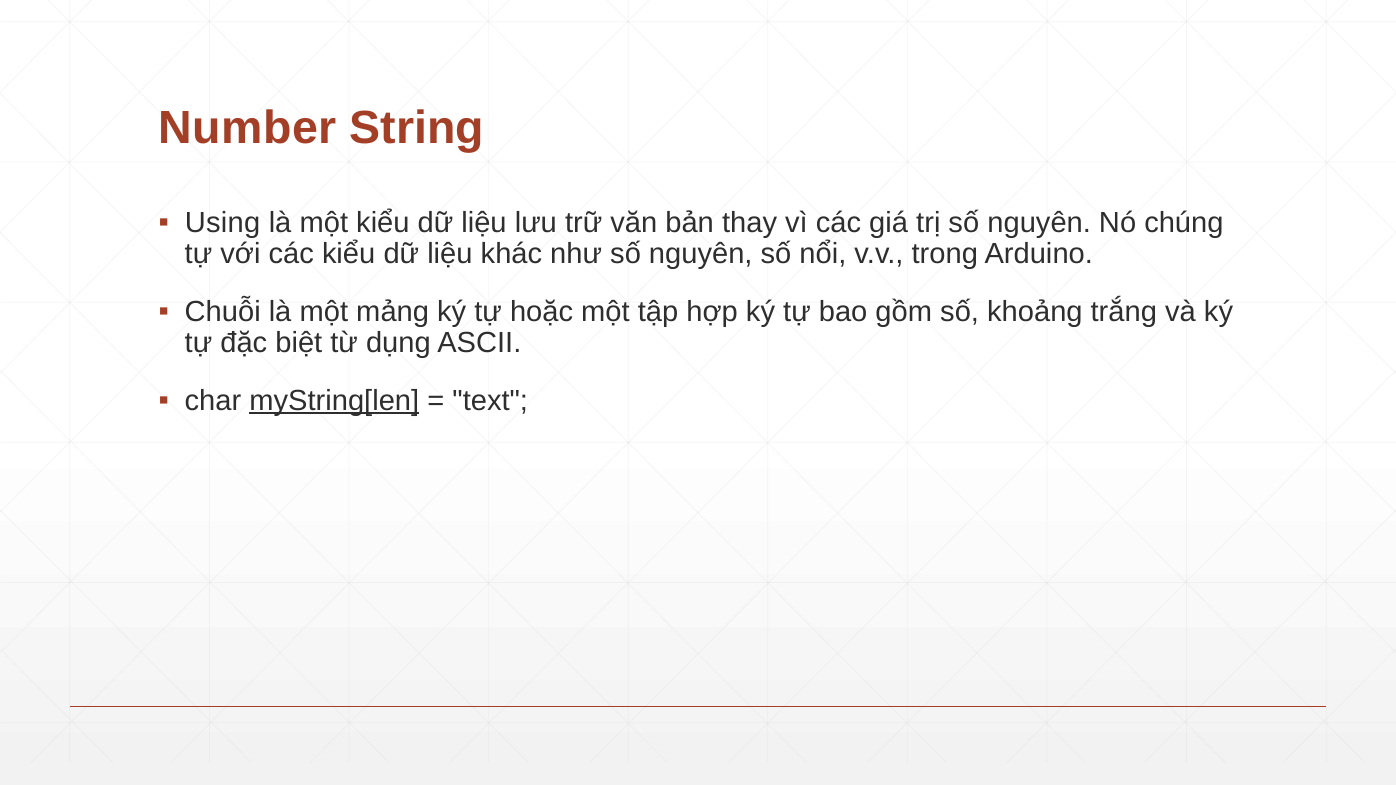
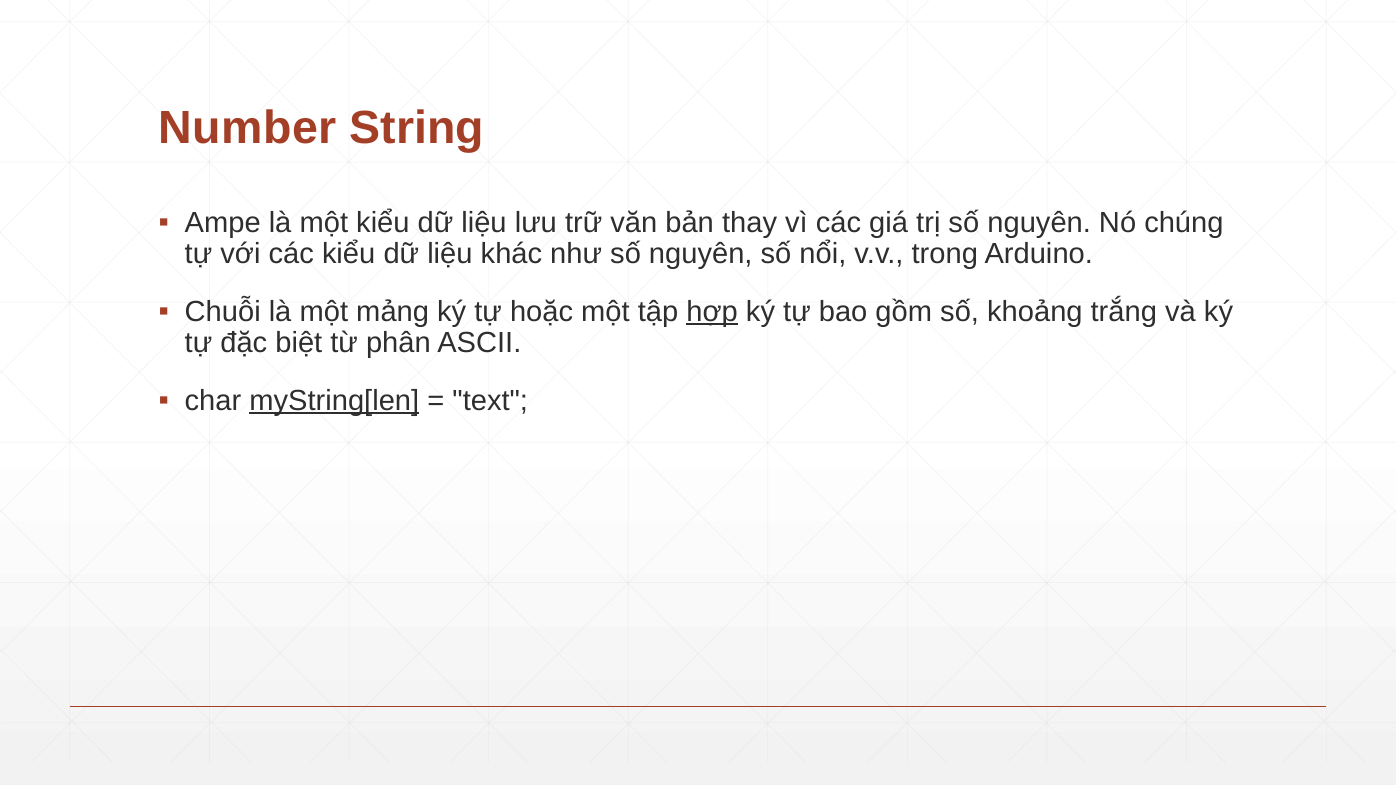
Using: Using -> Ampe (223, 223)
hợp underline: none -> present (712, 312)
dụng: dụng -> phân (398, 343)
